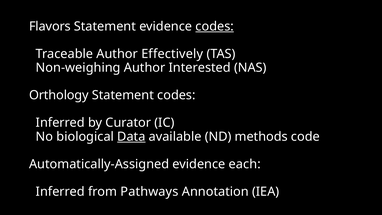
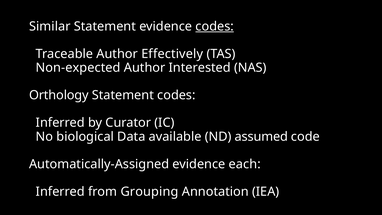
Flavors: Flavors -> Similar (50, 26)
Non-weighing: Non-weighing -> Non-expected (78, 68)
Data underline: present -> none (131, 136)
methods: methods -> assumed (261, 136)
Pathways: Pathways -> Grouping (149, 192)
